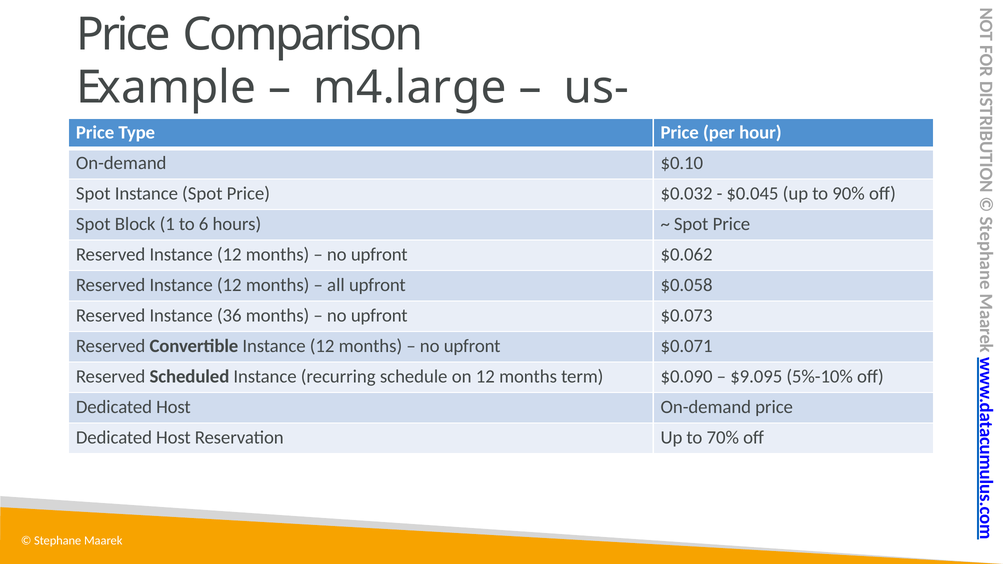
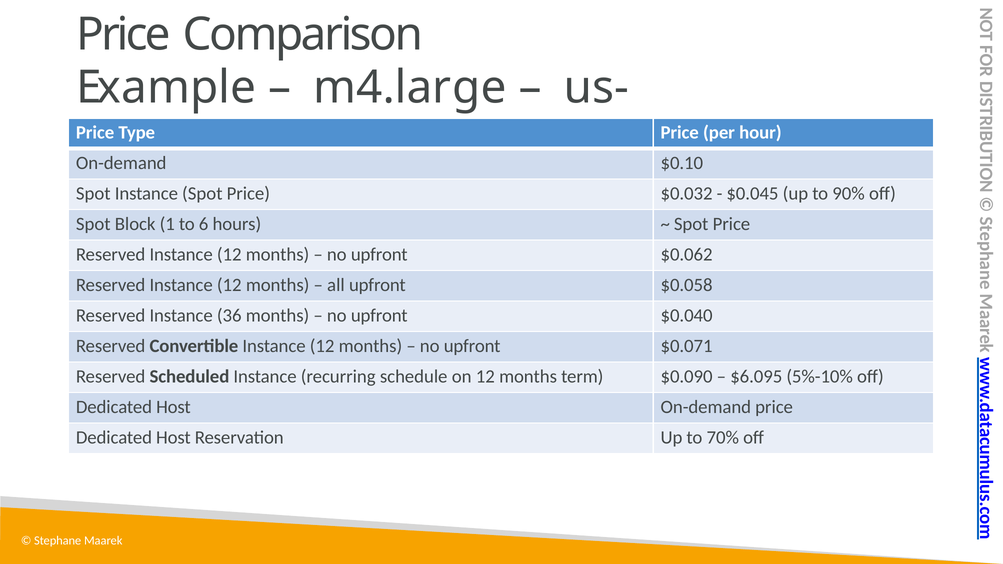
$0.073: $0.073 -> $0.040 (687, 316)
$9.095: $9.095 -> $6.095 (756, 376)
